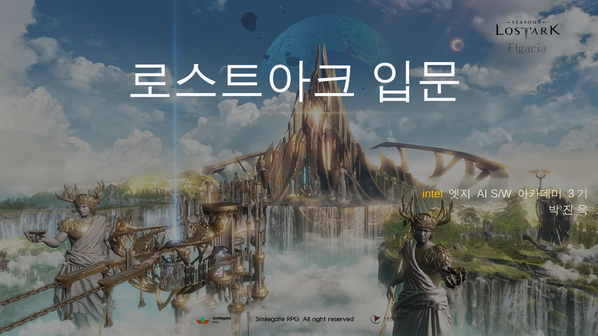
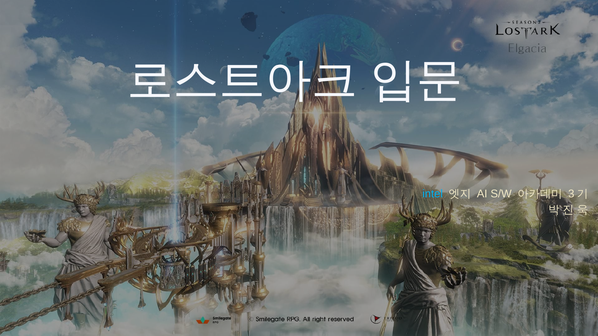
intel colour: yellow -> light blue (433, 194)
